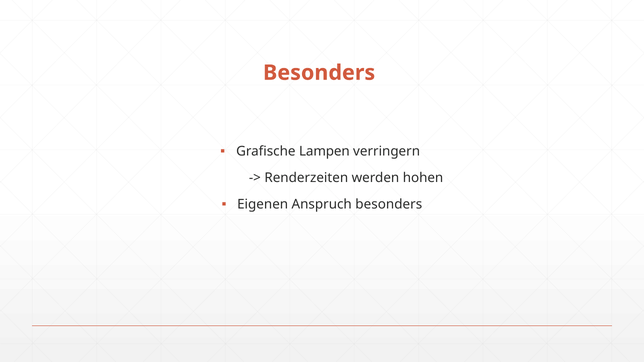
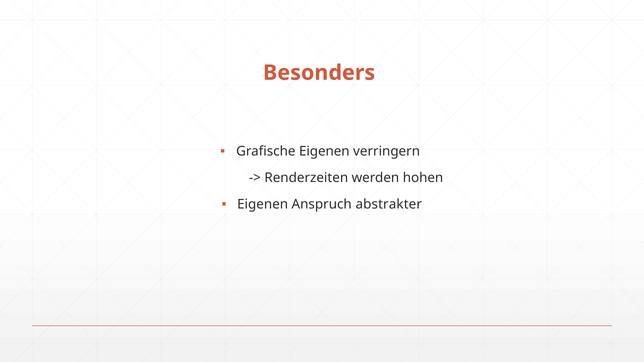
Grafische Lampen: Lampen -> Eigenen (324, 152)
Anspruch besonders: besonders -> abstrakter (389, 205)
